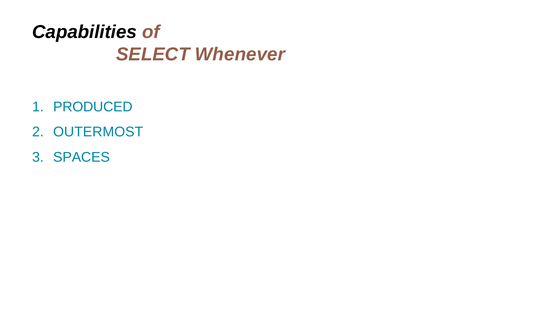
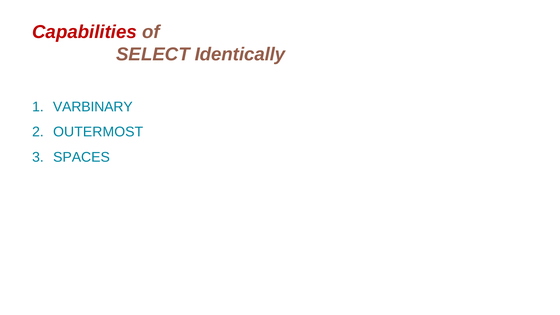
Capabilities colour: black -> red (85, 32)
Whenever: Whenever -> Identically (240, 54)
PRODUCED: PRODUCED -> VARBINARY (93, 107)
